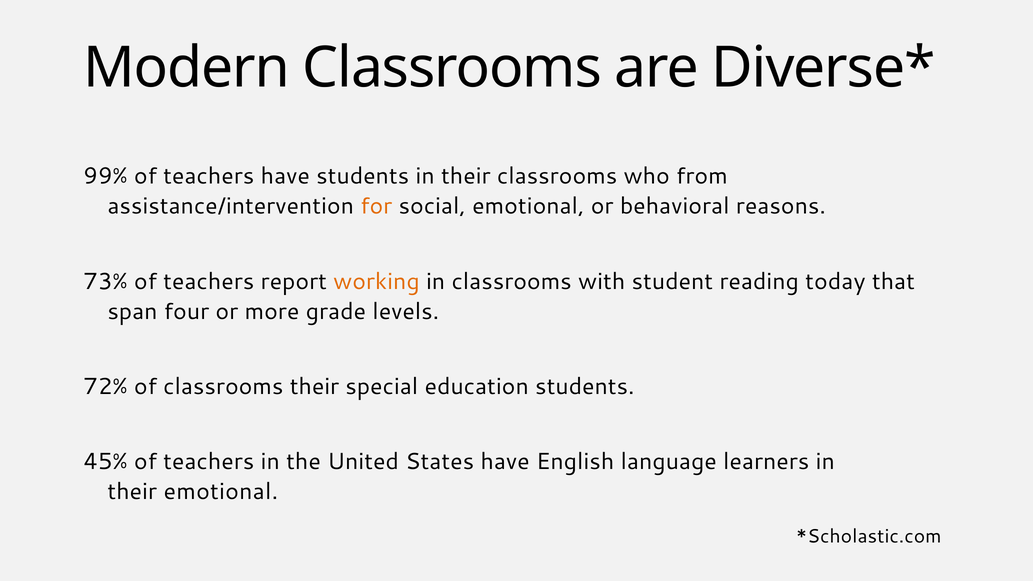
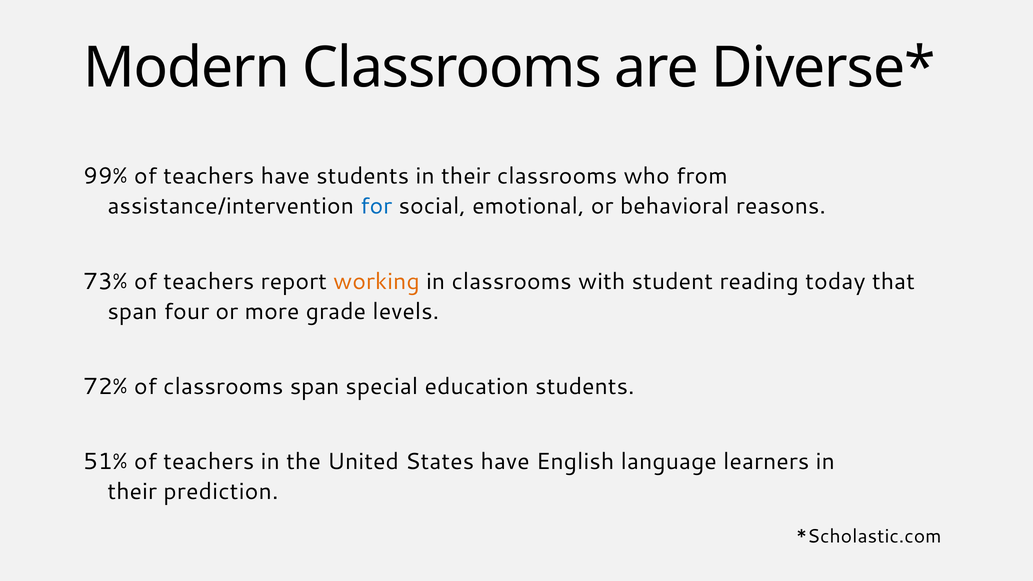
for colour: orange -> blue (376, 206)
classrooms their: their -> span (315, 386)
45%: 45% -> 51% (105, 462)
their emotional: emotional -> prediction (221, 492)
